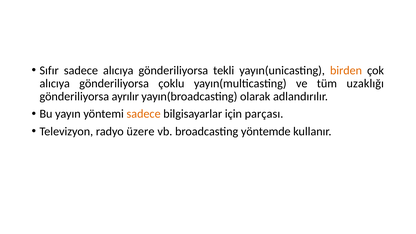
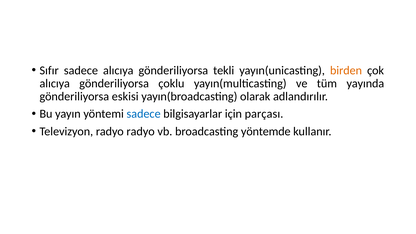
uzaklığı: uzaklığı -> yayında (365, 83)
ayrılır: ayrılır -> eskisi (125, 97)
sadece colour: orange -> blue (144, 114)
radyo üzere: üzere -> radyo (141, 131)
